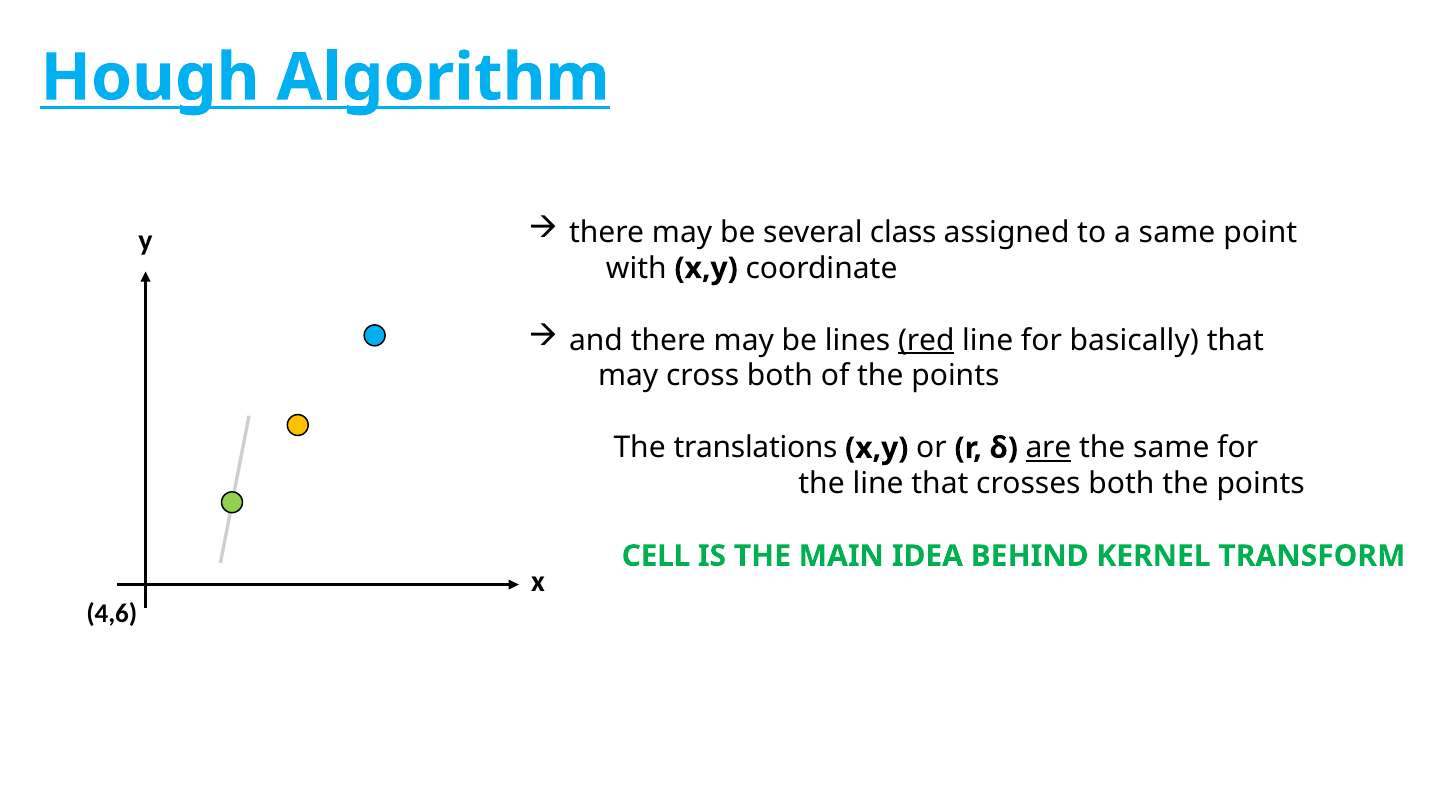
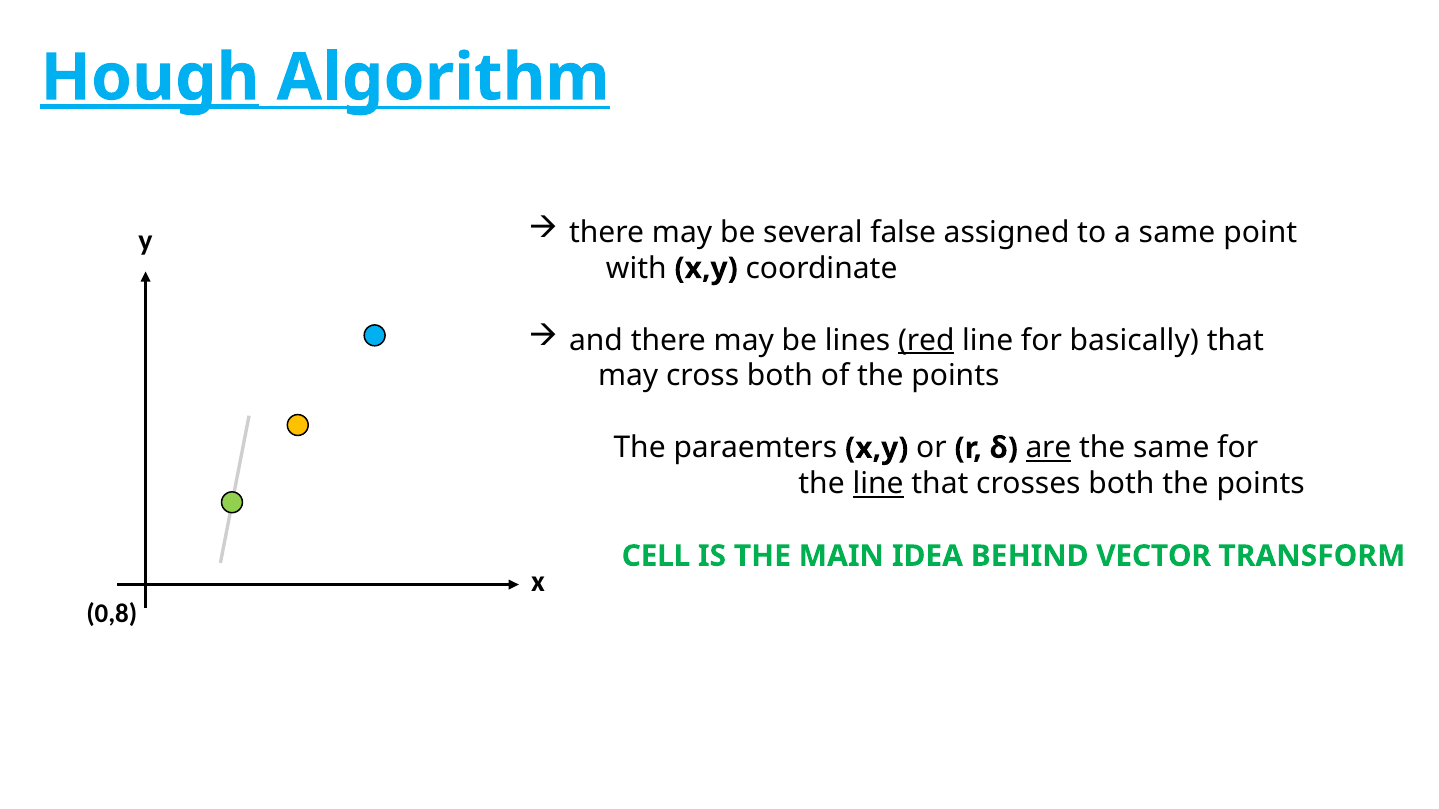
Hough underline: none -> present (150, 78)
class: class -> false (903, 232)
translations: translations -> paraemters (755, 448)
line underline: none -> present (878, 484)
KERNEL: KERNEL -> VECTOR (1154, 556)
4,6: 4,6 -> 0,8 (112, 614)
